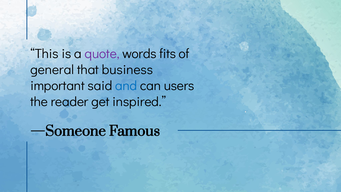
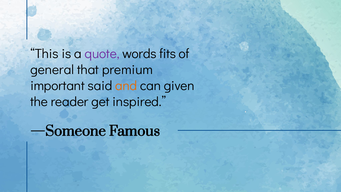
business: business -> premium (127, 70)
and colour: blue -> orange (126, 86)
users: users -> given (179, 86)
